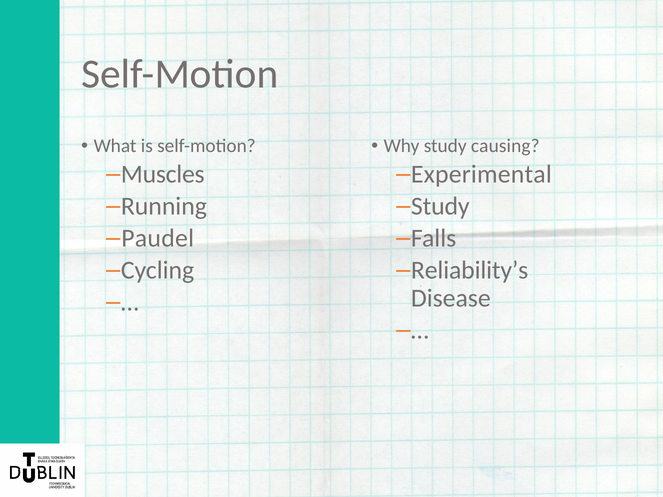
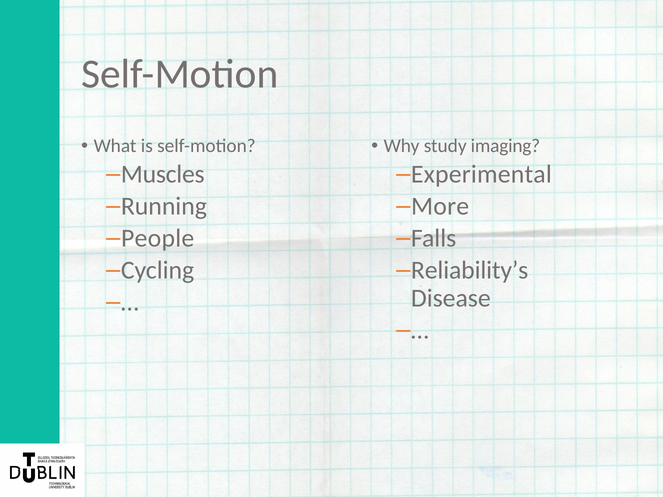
causing: causing -> imaging (505, 146)
Study: Study -> More (440, 206)
Paudel: Paudel -> People (158, 238)
